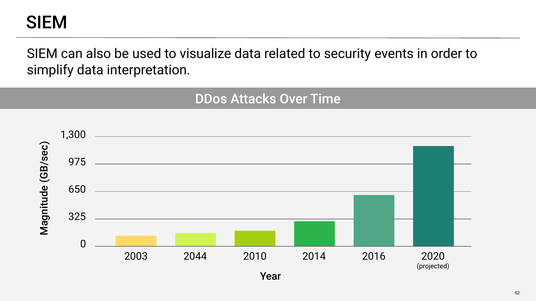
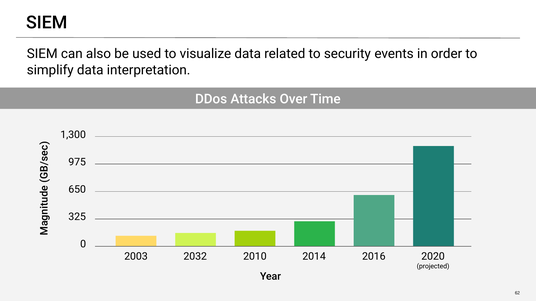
2044: 2044 -> 2032 (195, 257)
